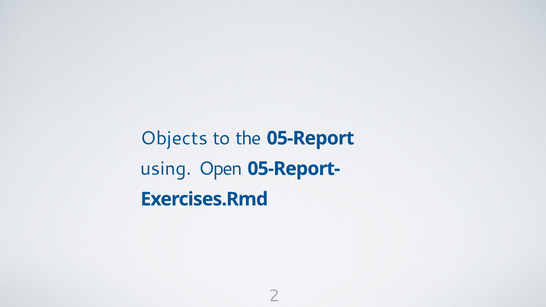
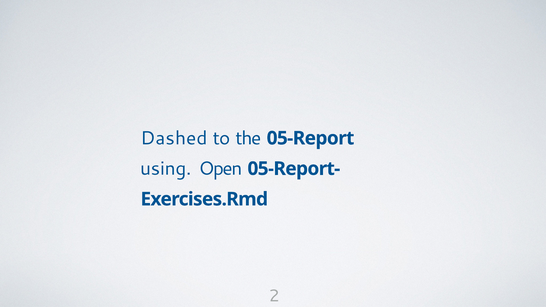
Objects: Objects -> Dashed (174, 138)
